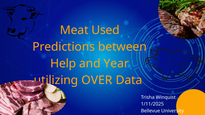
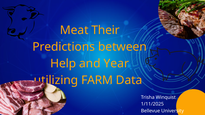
Used: Used -> Their (106, 30)
OVER: OVER -> FARM (97, 80)
